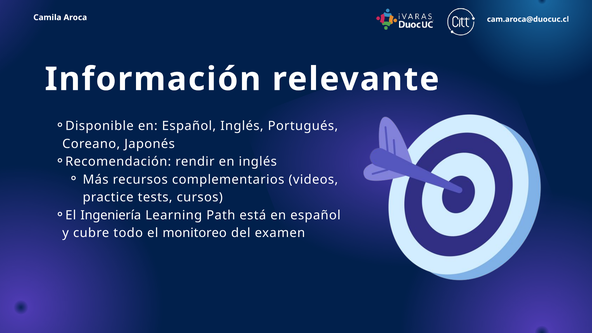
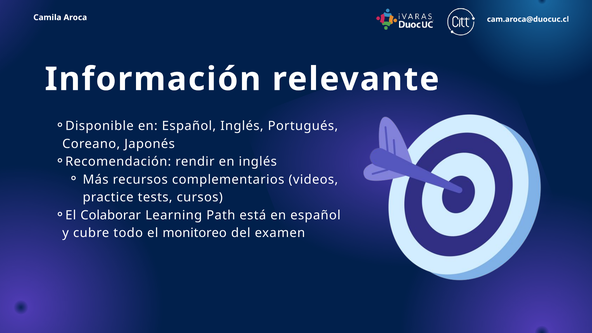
Ingeniería: Ingeniería -> Colaborar (111, 215)
